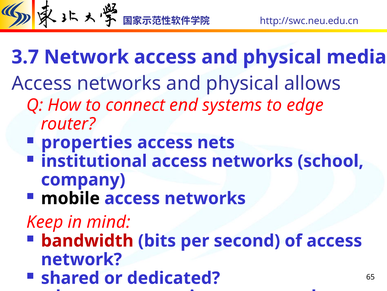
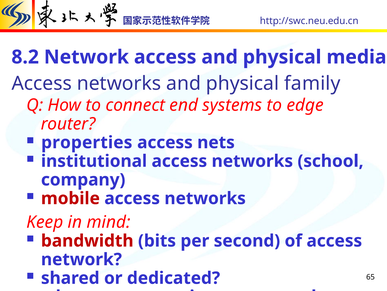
3.7: 3.7 -> 8.2 (25, 57)
allows: allows -> family (312, 83)
mobile colour: black -> red (70, 198)
